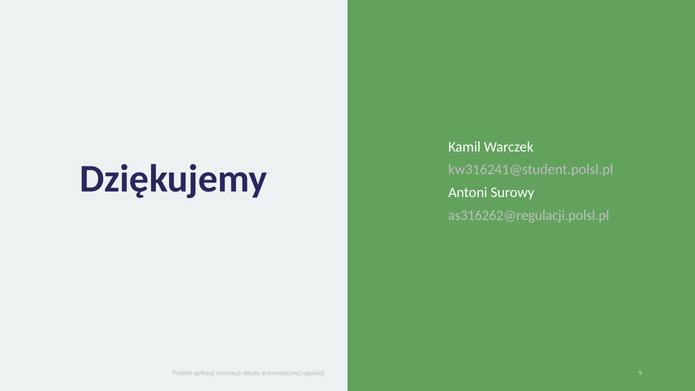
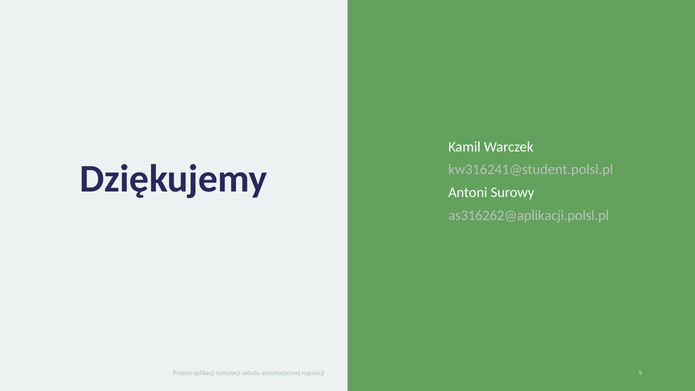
as316262@regulacji.polsl.pl: as316262@regulacji.polsl.pl -> as316262@aplikacji.polsl.pl (529, 215)
